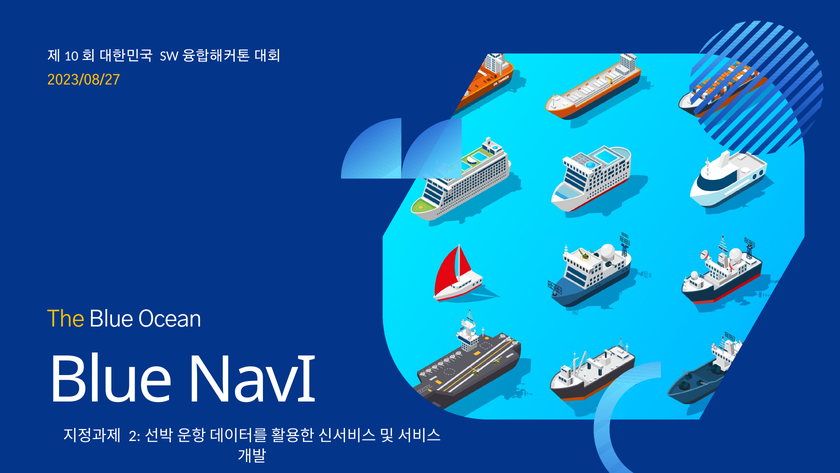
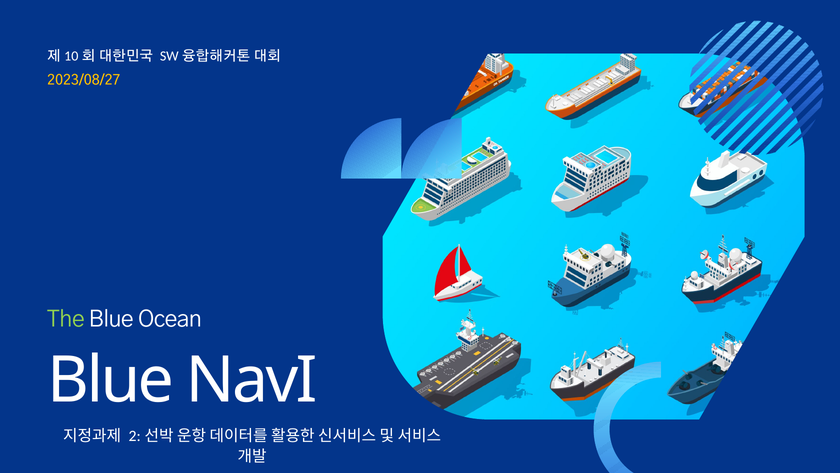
The colour: yellow -> light green (66, 319)
